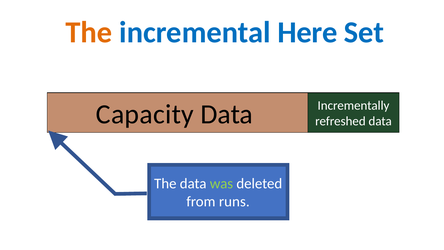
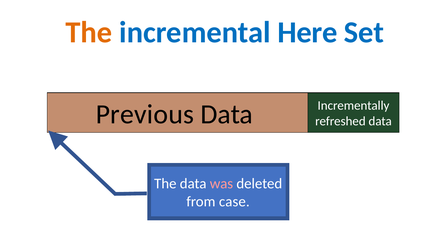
Capacity: Capacity -> Previous (145, 114)
was colour: light green -> pink (221, 184)
runs: runs -> case (234, 201)
